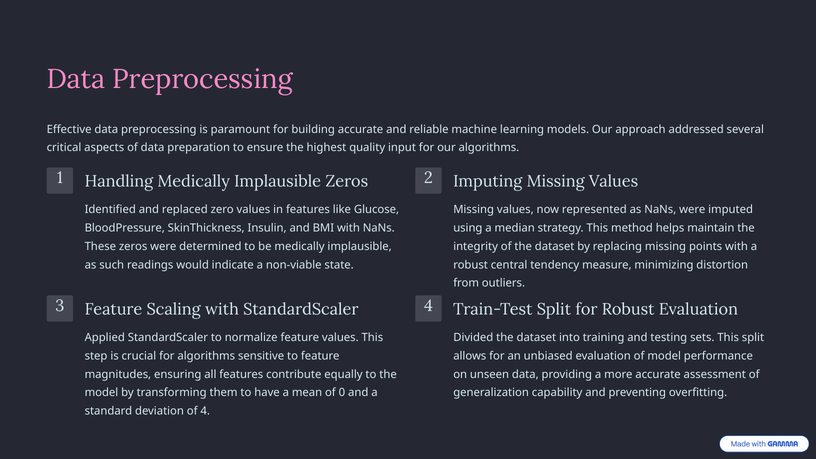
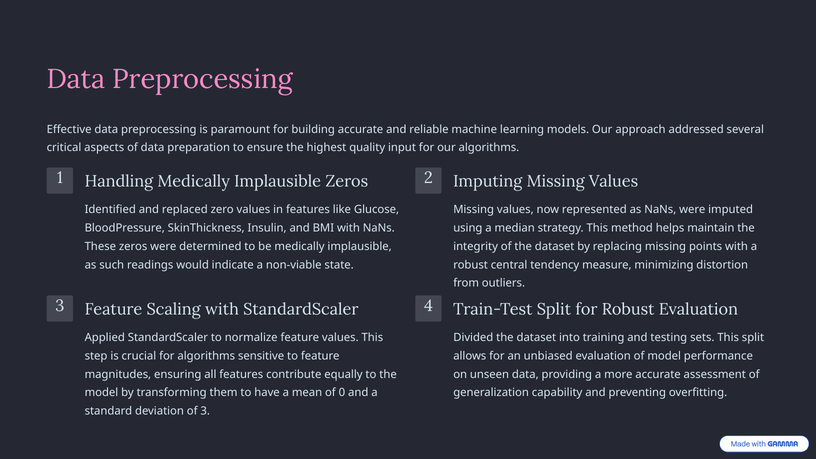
of 4: 4 -> 3 (205, 411)
